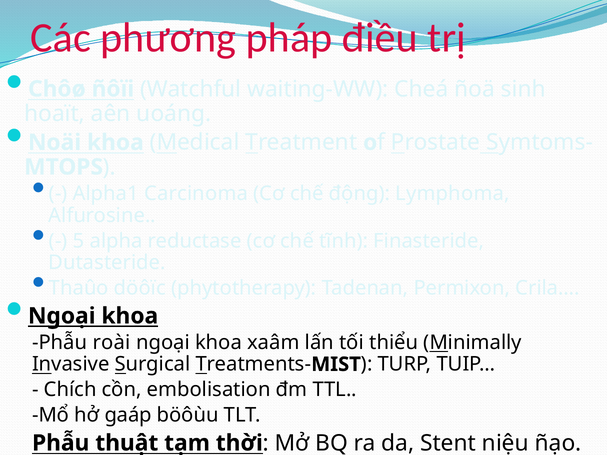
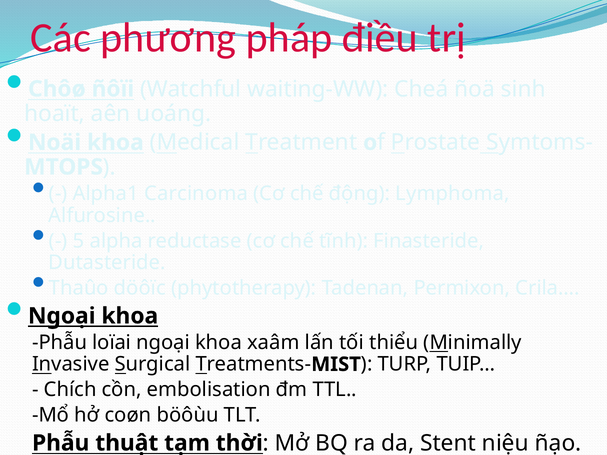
roài: roài -> loïai (112, 343)
gaáp: gaáp -> coøn (128, 415)
